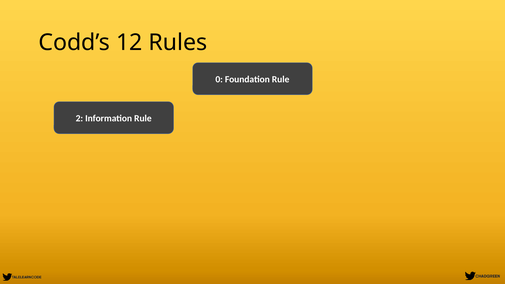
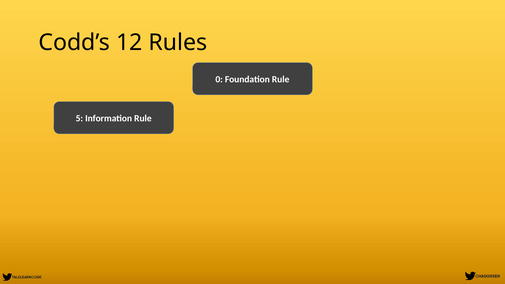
2: 2 -> 5 (79, 118)
